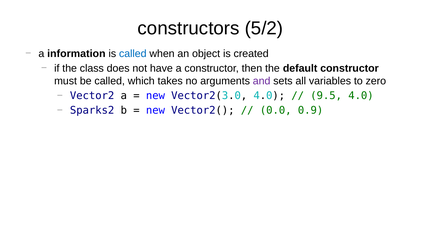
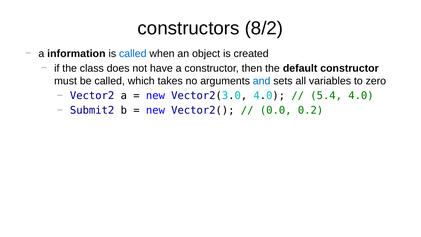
5/2: 5/2 -> 8/2 (264, 28)
and colour: purple -> blue (262, 81)
9.5: 9.5 -> 5.4 (326, 96)
Sparks2: Sparks2 -> Submit2 (92, 110)
0.9: 0.9 -> 0.2 (311, 110)
